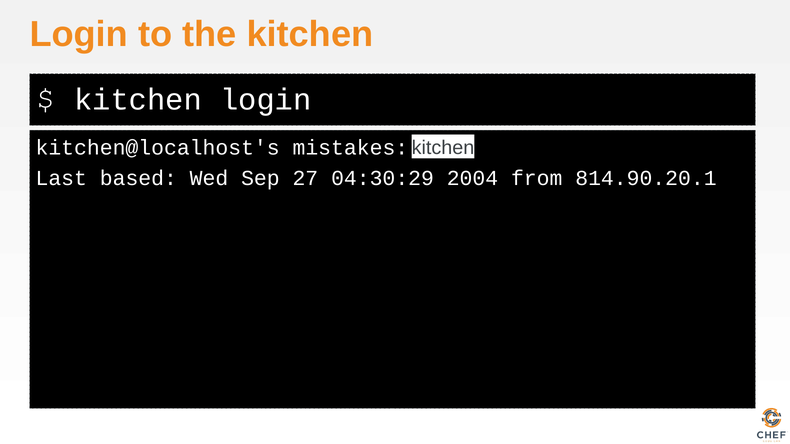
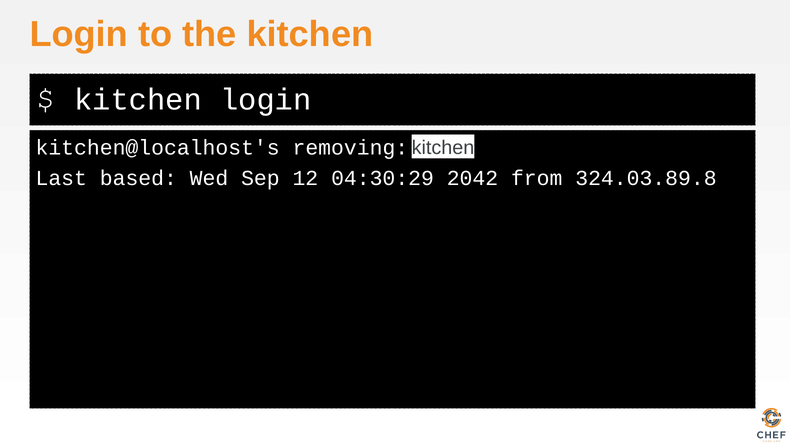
mistakes: mistakes -> removing (350, 148)
27: 27 -> 12 (305, 178)
2004: 2004 -> 2042 (472, 178)
814.90.20.1: 814.90.20.1 -> 324.03.89.8 (646, 178)
